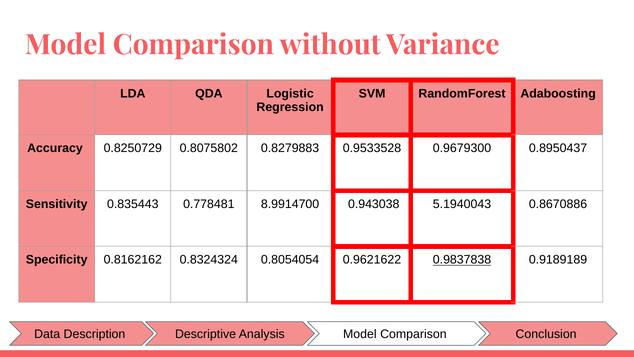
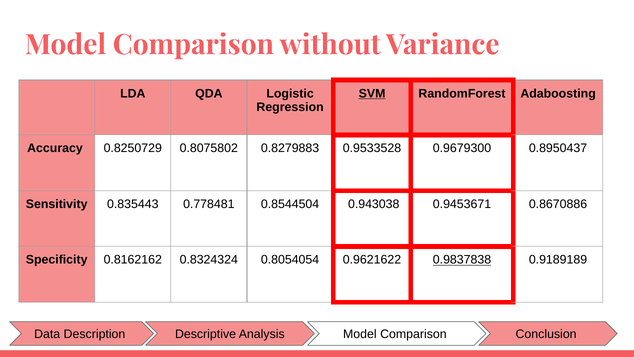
SVM underline: none -> present (372, 93)
8.9914700: 8.9914700 -> 0.8544504 (290, 204)
5.1940043: 5.1940043 -> 0.9453671 (462, 204)
